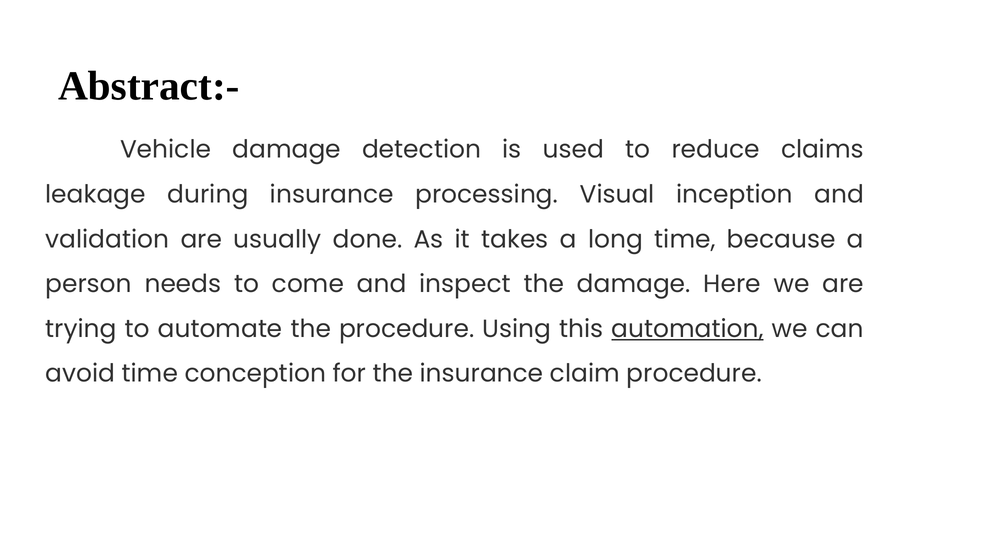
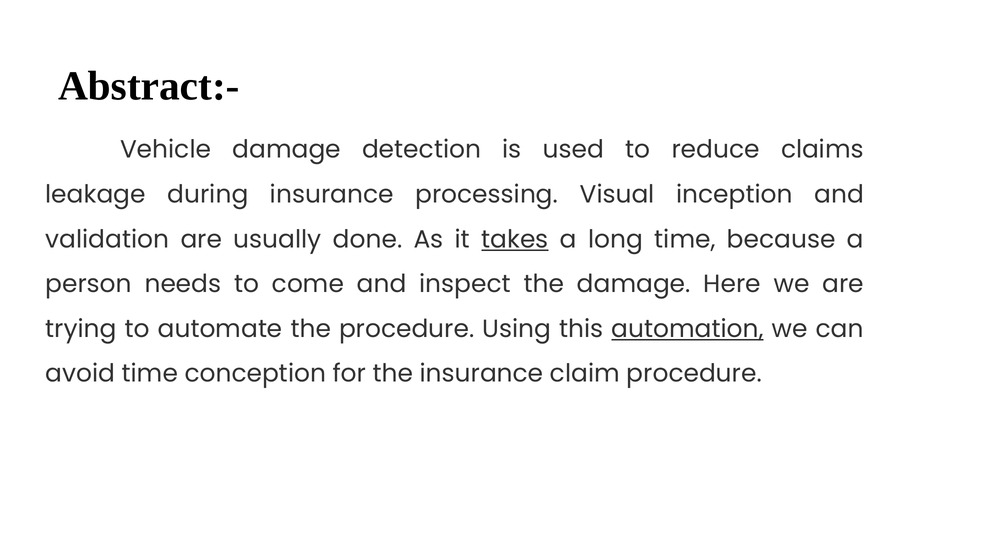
takes underline: none -> present (515, 239)
